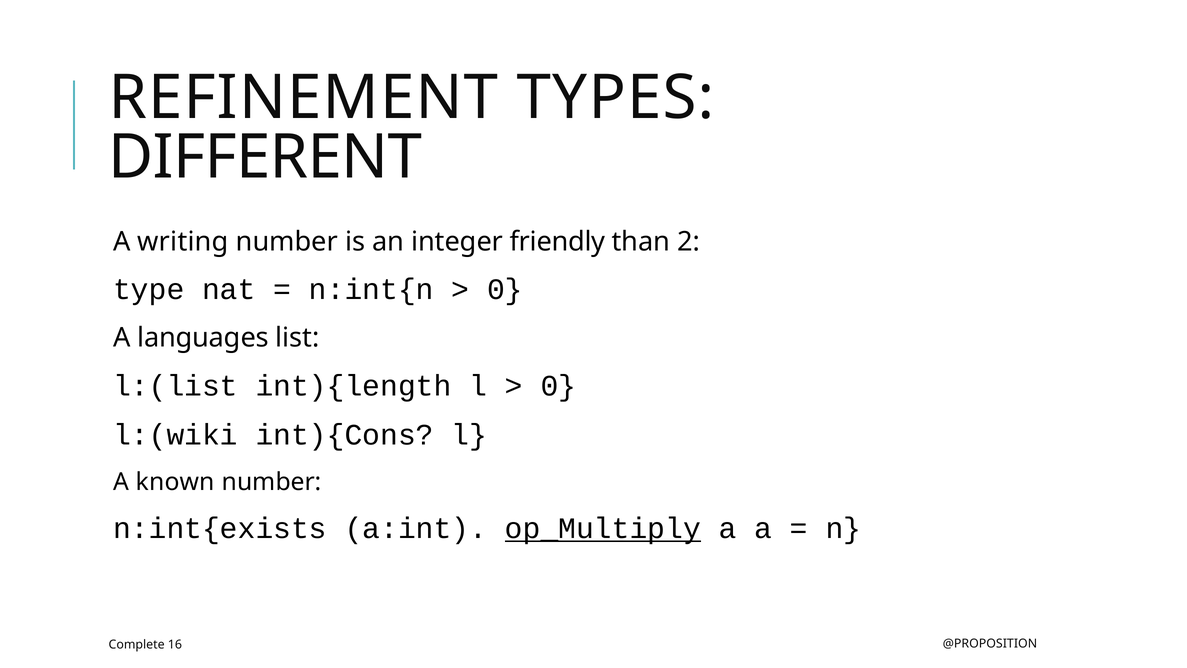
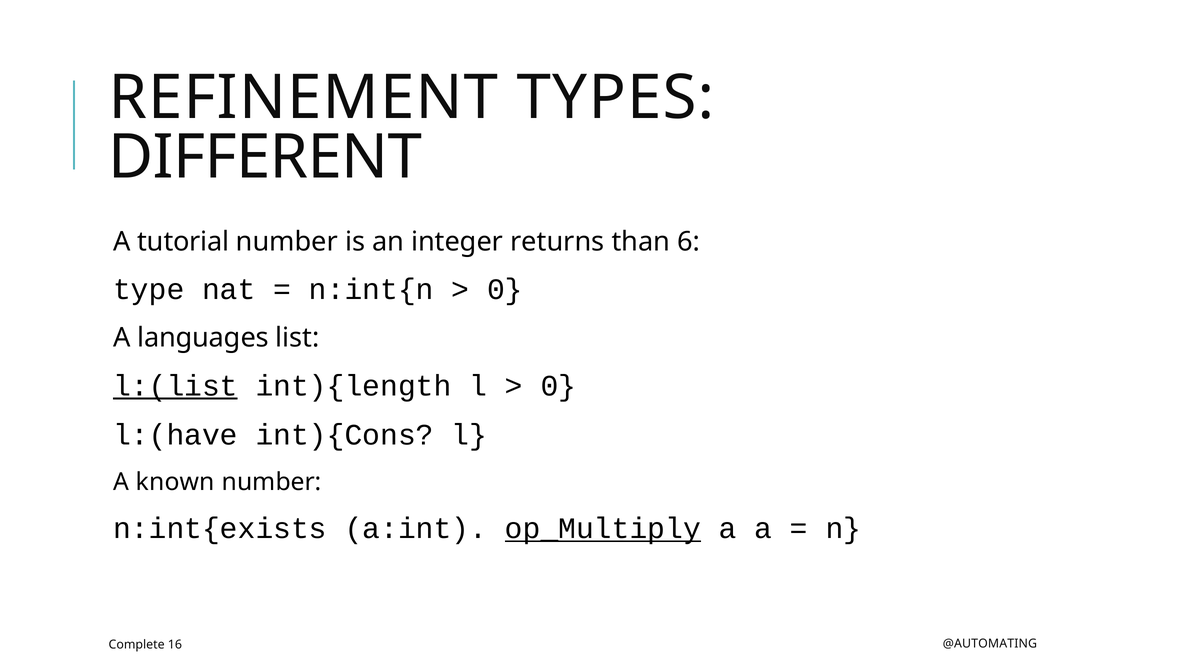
writing: writing -> tutorial (183, 242)
friendly: friendly -> returns (557, 242)
2: 2 -> 6 (689, 242)
l:(list underline: none -> present (175, 386)
l:(wiki: l:(wiki -> l:(have (175, 435)
@PROPOSITION: @PROPOSITION -> @AUTOMATING (990, 643)
